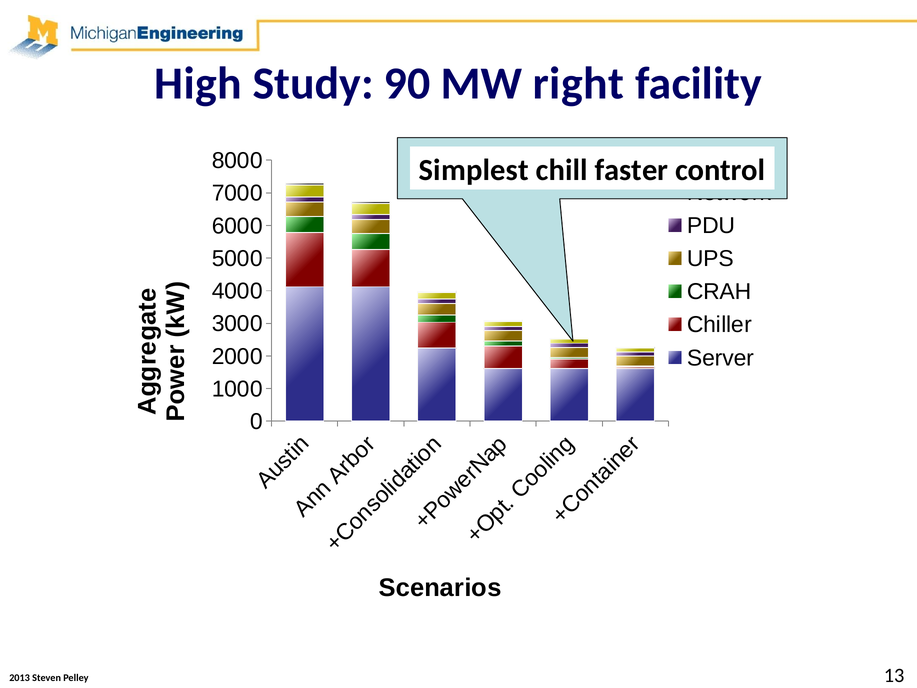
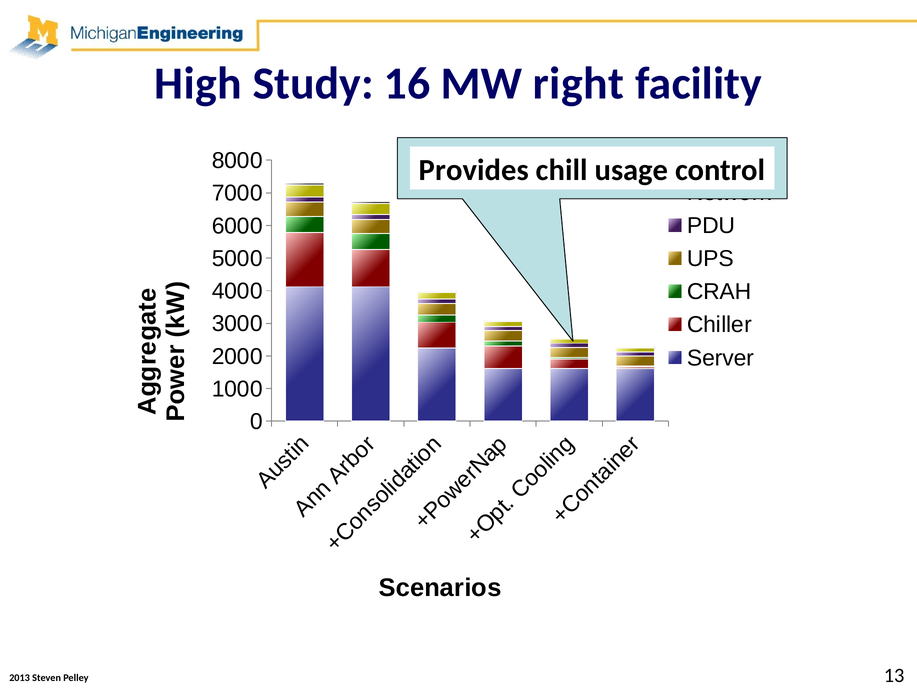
90: 90 -> 16 (407, 83)
Simplest: Simplest -> Provides (474, 170)
faster: faster -> usage (631, 170)
